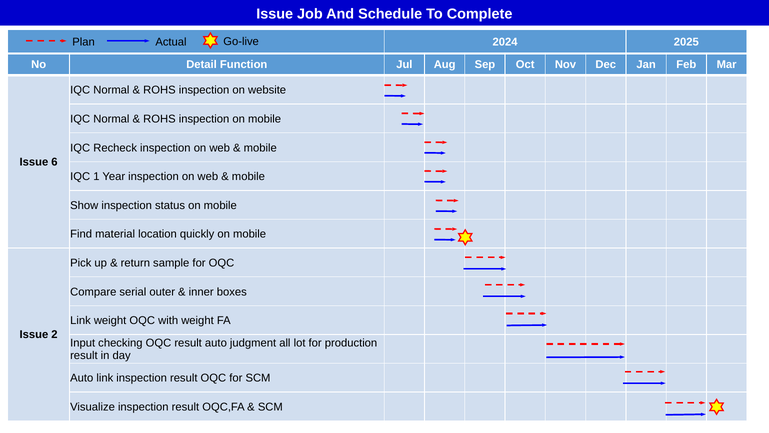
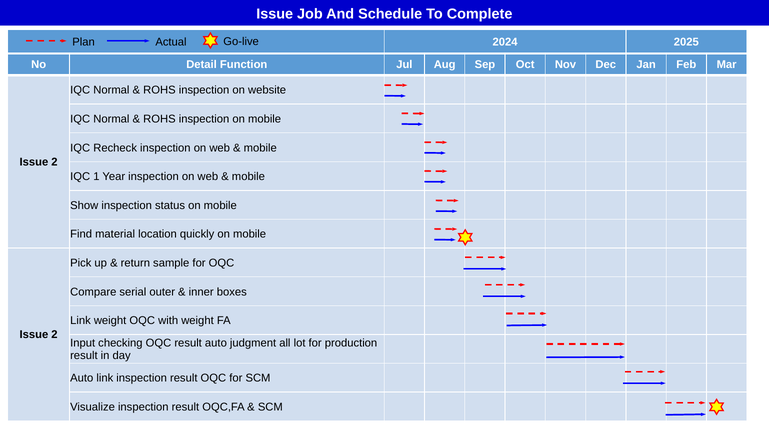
6: 6 -> 2 (54, 162)
